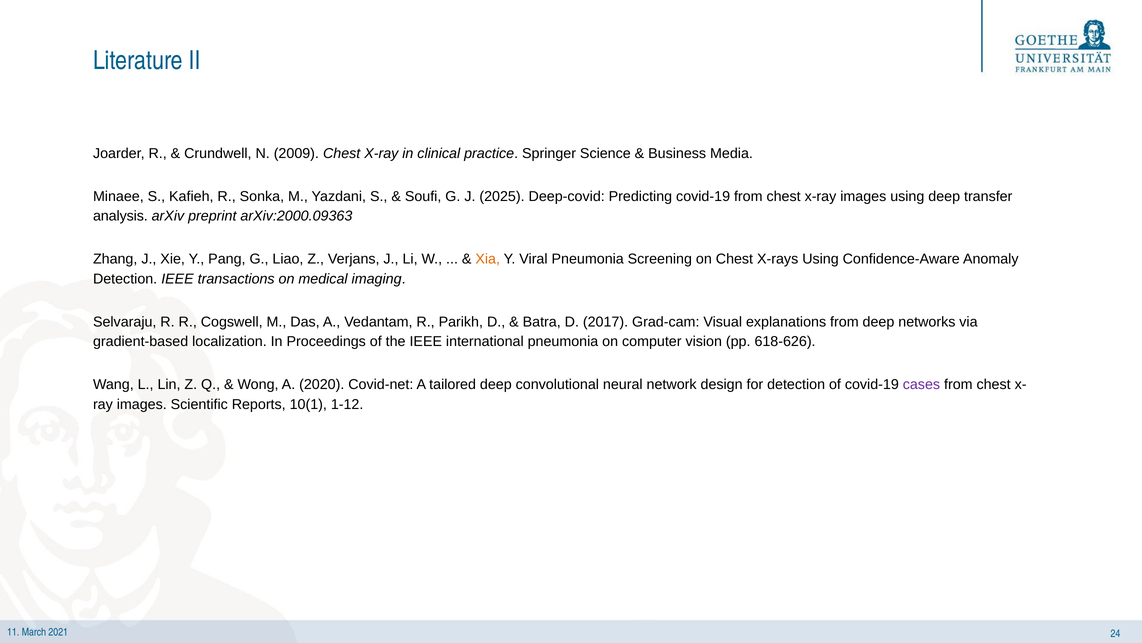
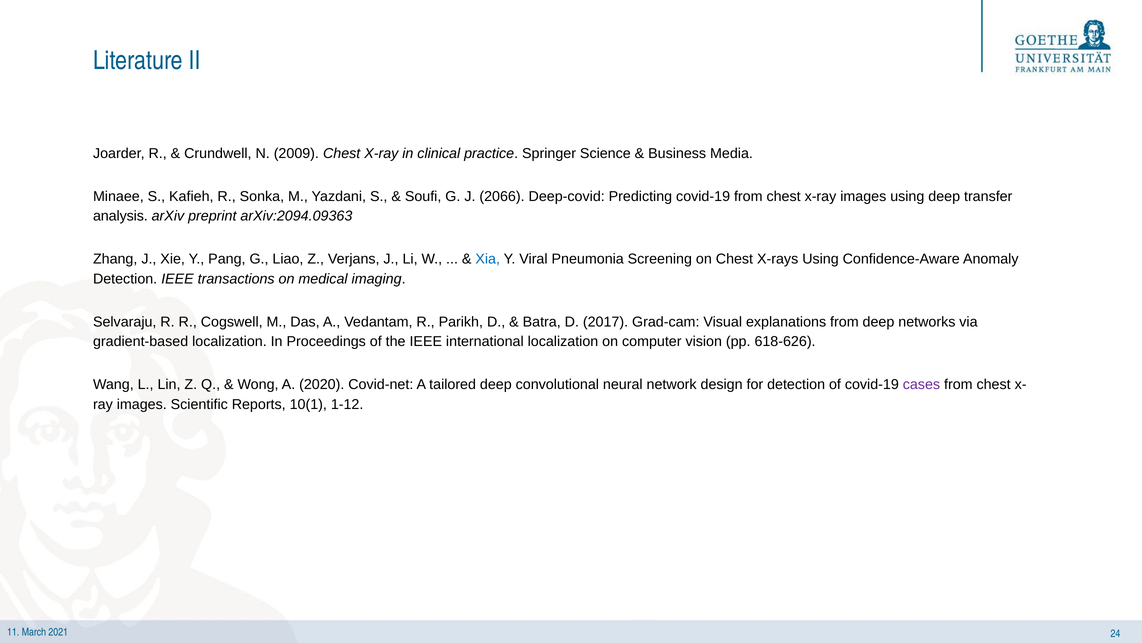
2025: 2025 -> 2066 (502, 196)
arXiv:2000.09363: arXiv:2000.09363 -> arXiv:2094.09363 (296, 216)
Xia colour: orange -> blue (488, 259)
international pneumonia: pneumonia -> localization (563, 341)
